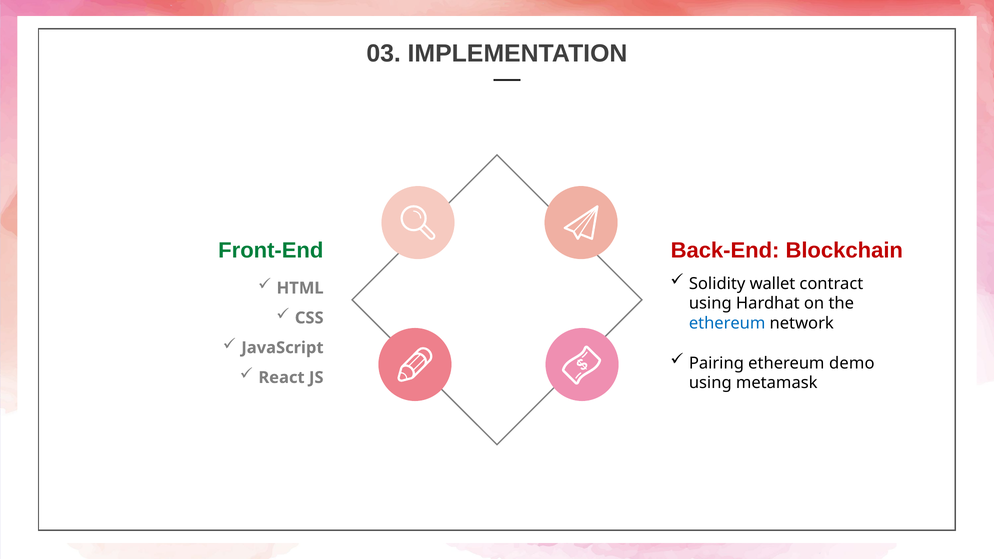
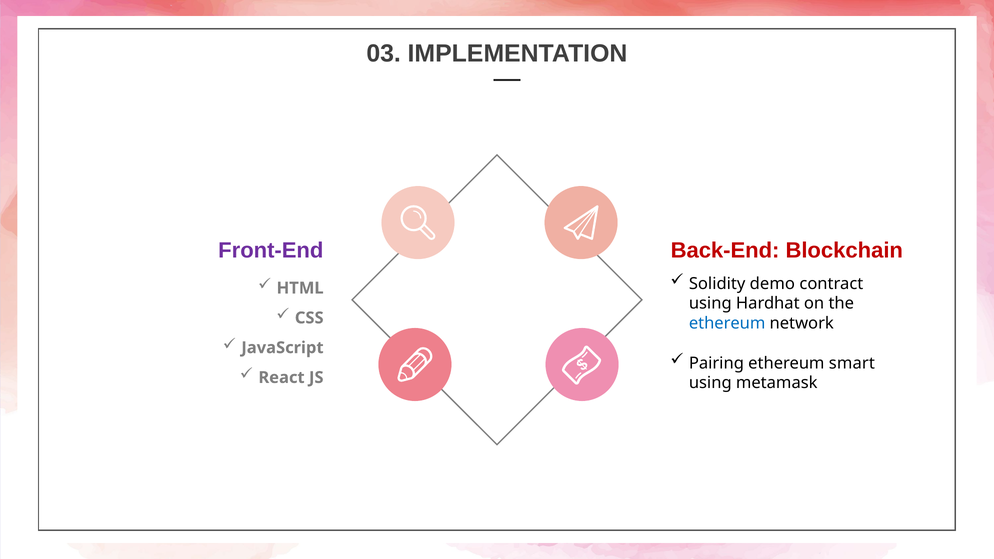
Front-End colour: green -> purple (271, 251)
wallet: wallet -> demo (772, 284)
demo: demo -> smart (852, 363)
